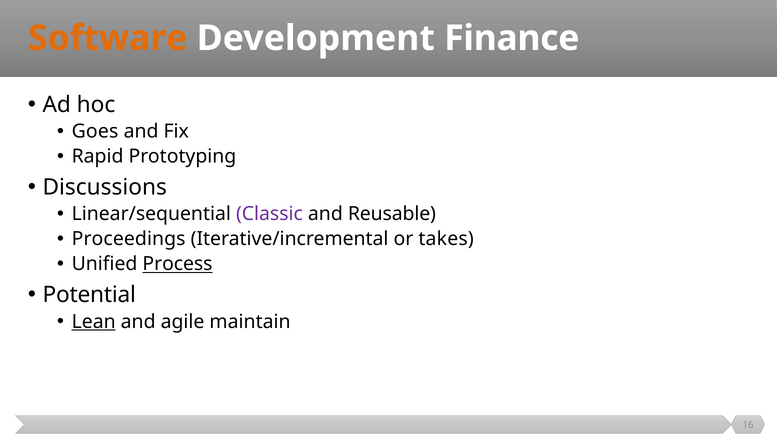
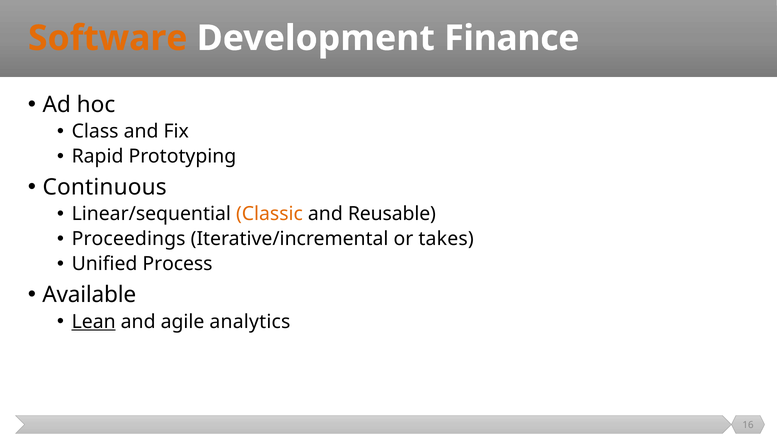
Goes: Goes -> Class (95, 131)
Discussions: Discussions -> Continuous (105, 187)
Classic colour: purple -> orange (269, 214)
Process underline: present -> none (178, 264)
Potential: Potential -> Available (89, 295)
maintain: maintain -> analytics (250, 322)
